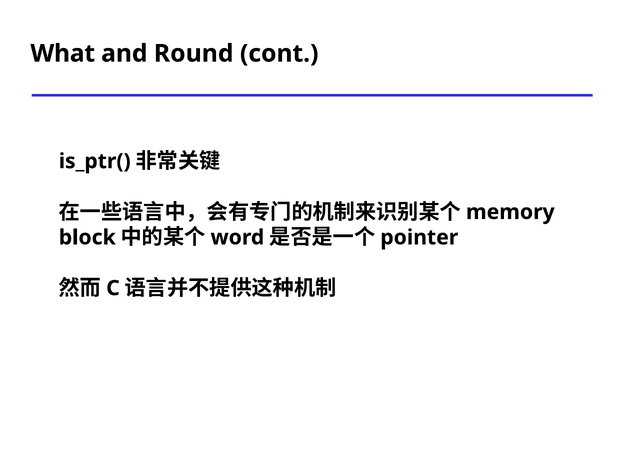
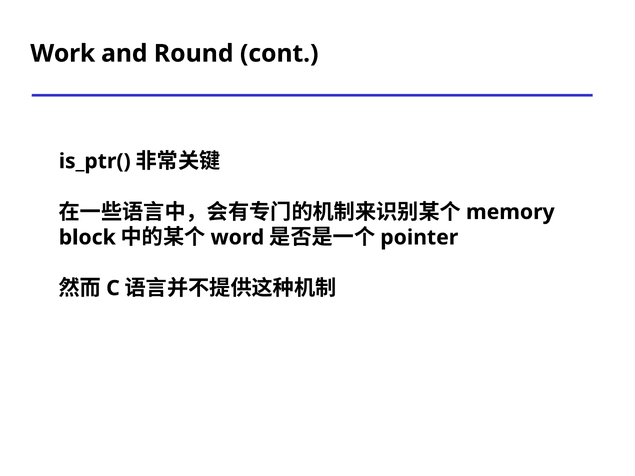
What: What -> Work (63, 54)
